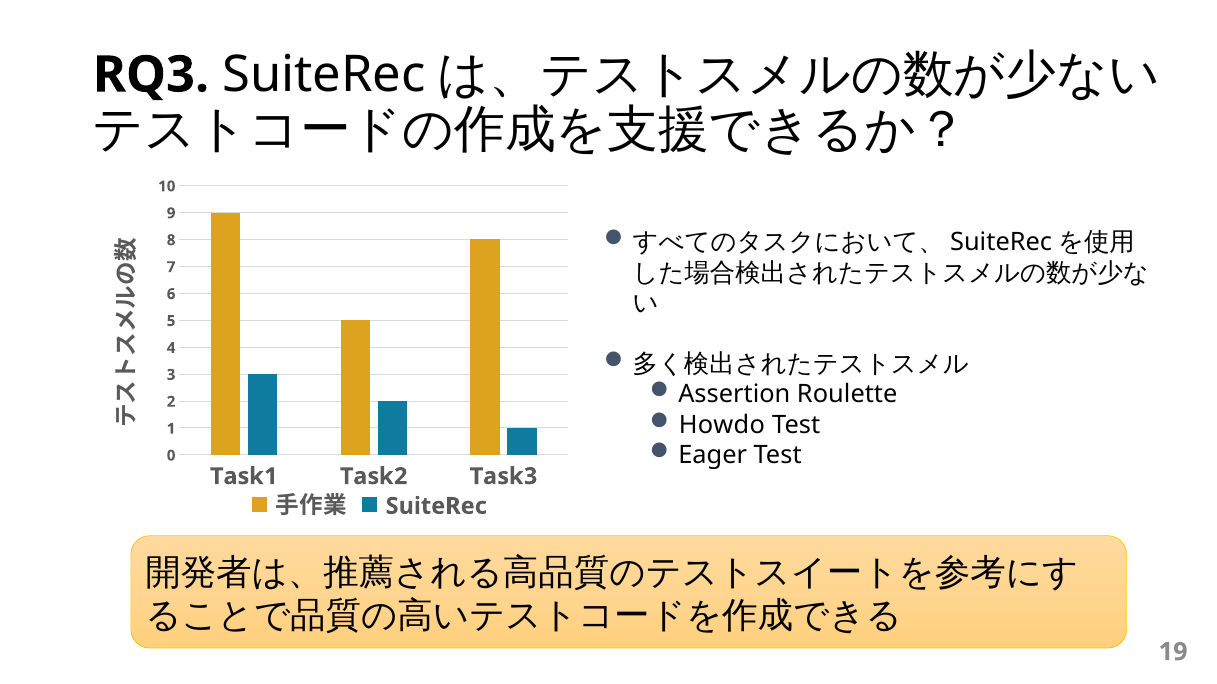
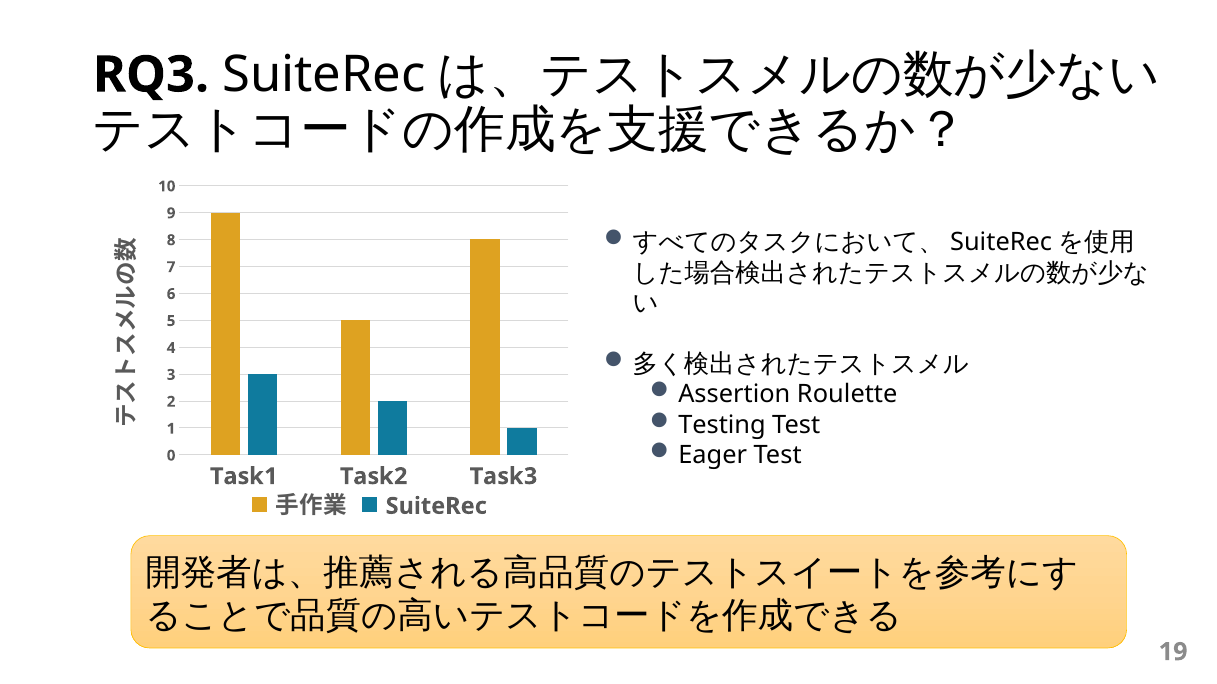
Howdo: Howdo -> Testing (722, 425)
